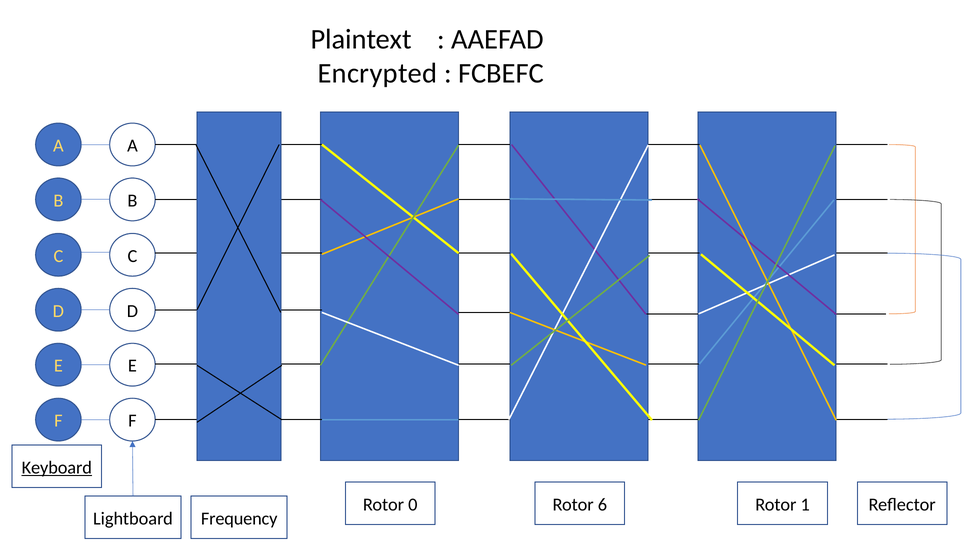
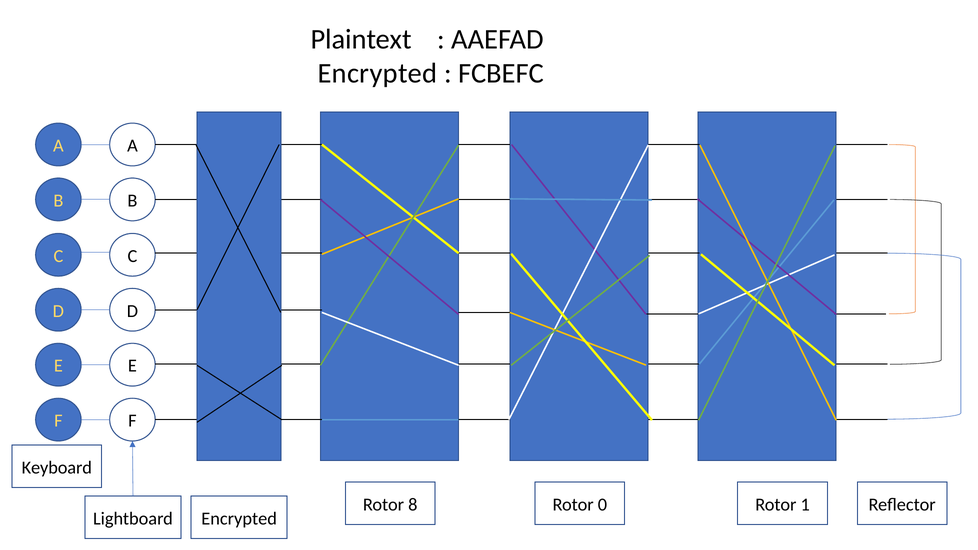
Keyboard underline: present -> none (57, 468)
0: 0 -> 8 (413, 505)
6: 6 -> 0 (602, 505)
Frequency: Frequency -> Encrypted (239, 519)
